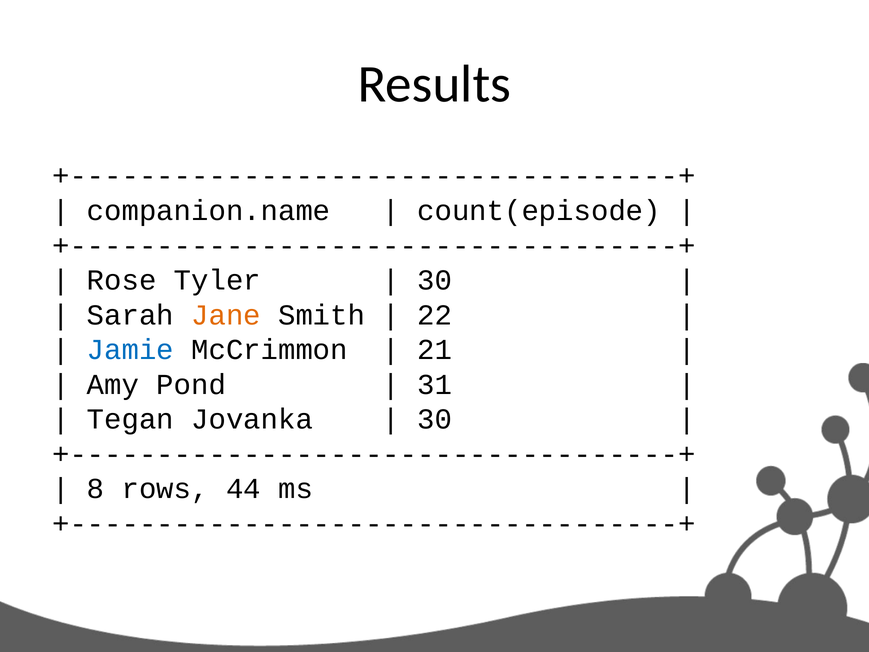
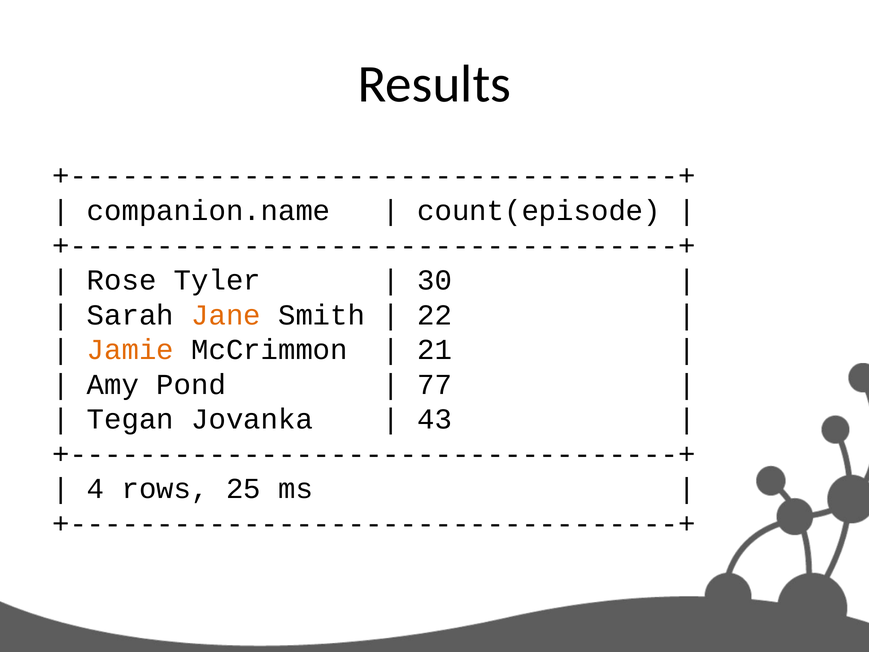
Jamie colour: blue -> orange (130, 350)
31: 31 -> 77 (435, 384)
30: 30 -> 43 (435, 419)
8: 8 -> 4 (96, 489)
44: 44 -> 25 (243, 489)
